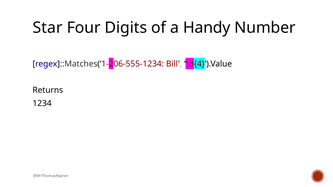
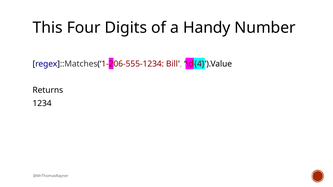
Star: Star -> This (48, 28)
